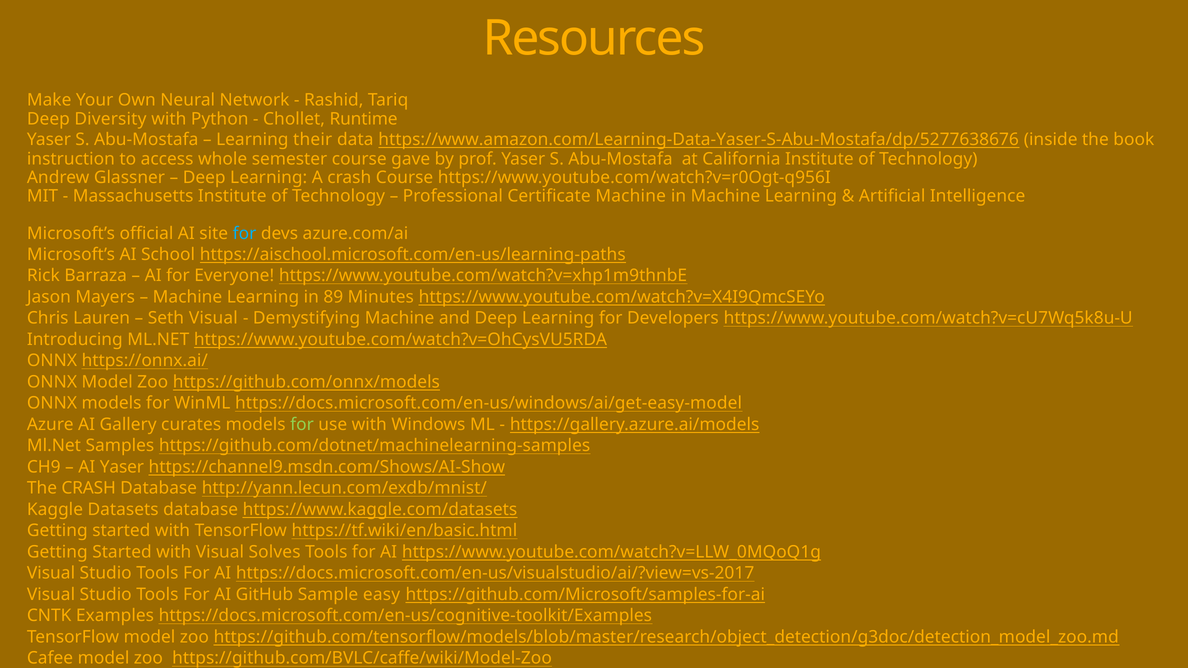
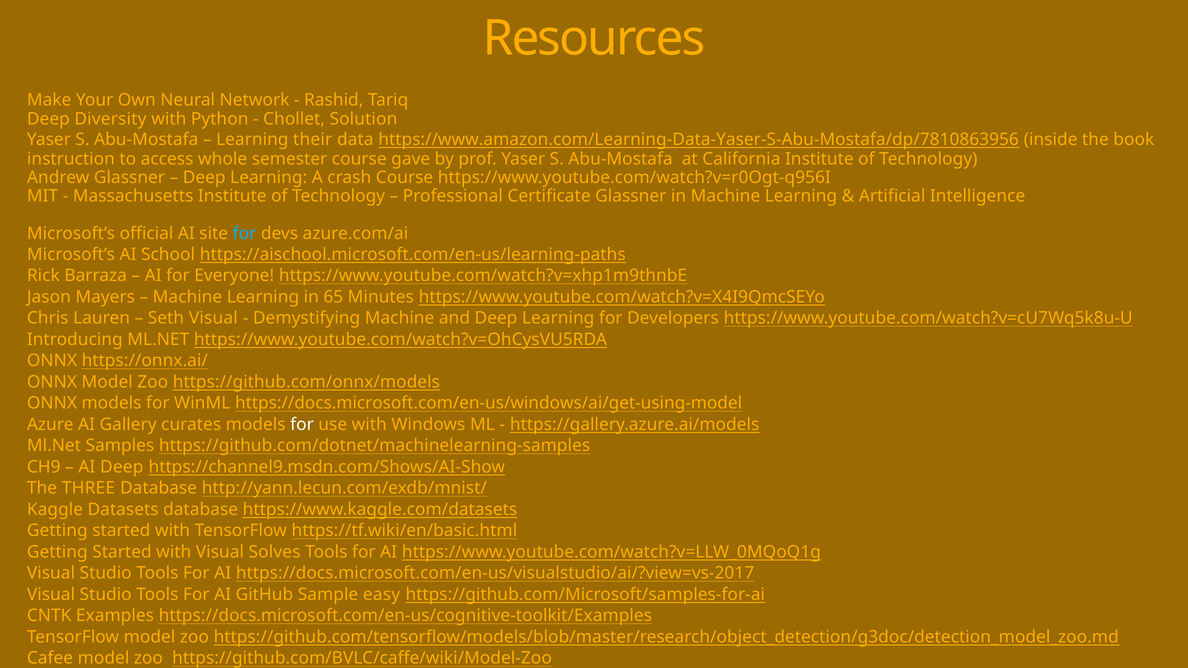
Runtime: Runtime -> Solution (363, 119)
https://www.amazon.com/Learning-Data-Yaser-S-Abu-Mostafa/dp/5277638676: https://www.amazon.com/Learning-Data-Yaser-S-Abu-Mostafa/dp/5277638676 -> https://www.amazon.com/Learning-Data-Yaser-S-Abu-Mostafa/dp/7810863956 (699, 140)
Certificate Machine: Machine -> Glassner (631, 196)
89: 89 -> 65 (333, 297)
https://docs.microsoft.com/en-us/windows/ai/get-easy-model: https://docs.microsoft.com/en-us/windows/ai/get-easy-model -> https://docs.microsoft.com/en-us/windows/ai/get-using-model (489, 403)
for colour: light green -> white (302, 425)
AI Yaser: Yaser -> Deep (122, 467)
The CRASH: CRASH -> THREE (88, 488)
